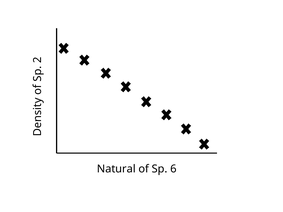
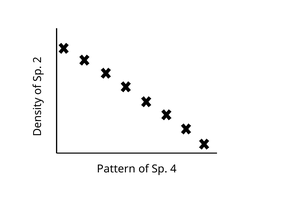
Natural: Natural -> Pattern (116, 169)
6: 6 -> 4 (173, 169)
